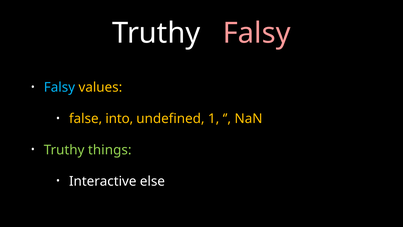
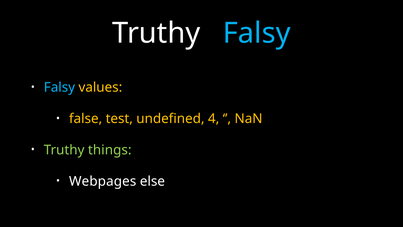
Falsy colour: pink -> light blue (257, 33)
into: into -> test (119, 119)
1: 1 -> 4 (214, 119)
Interactive: Interactive -> Webpages (103, 181)
